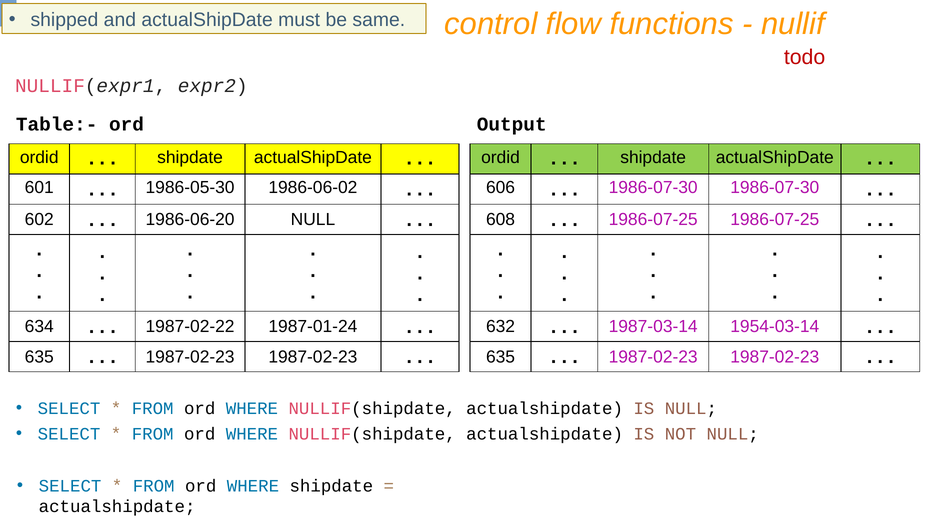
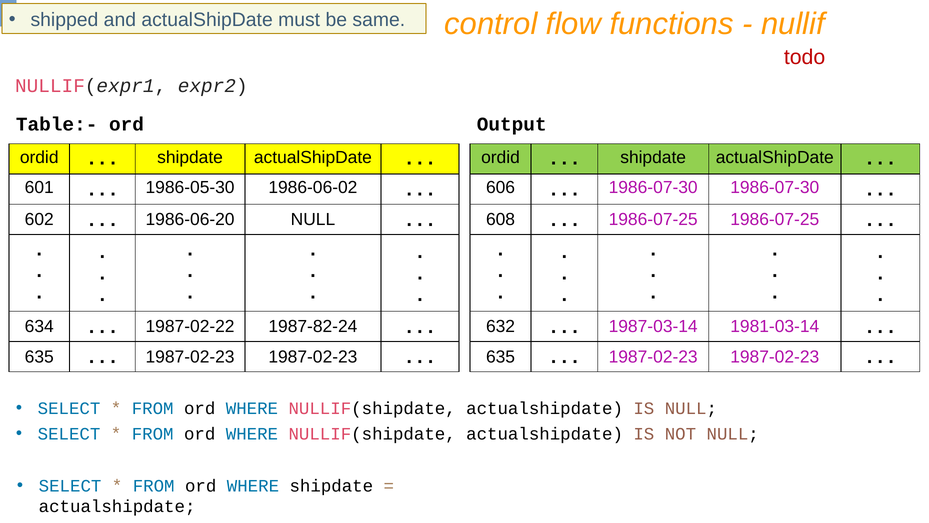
1987-01-24: 1987-01-24 -> 1987-82-24 (313, 326)
1954-03-14: 1954-03-14 -> 1981-03-14 (775, 326)
